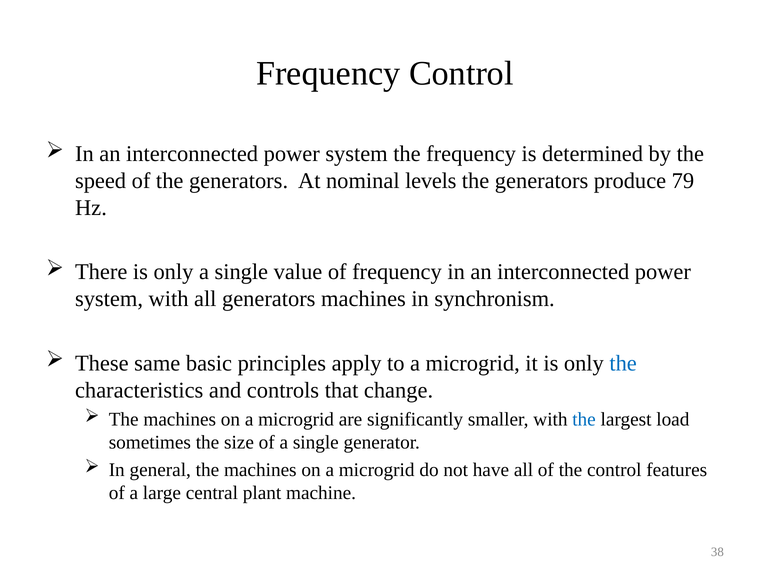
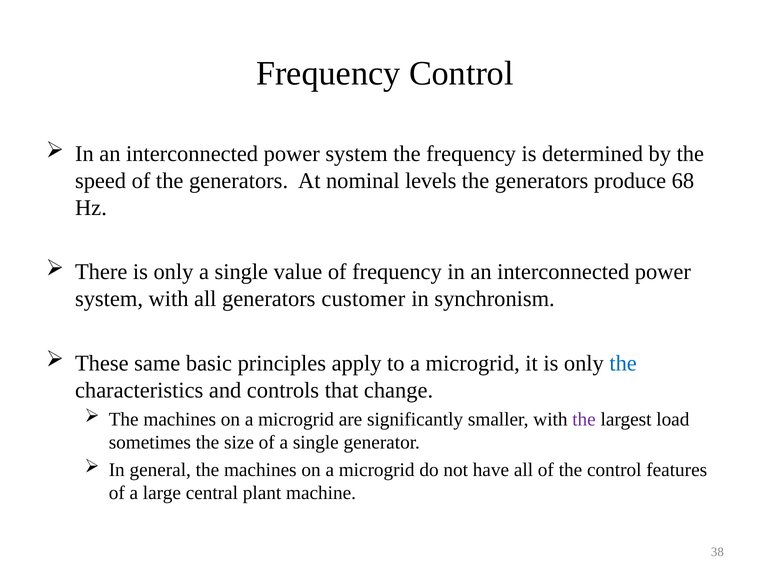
79: 79 -> 68 (683, 181)
generators machines: machines -> customer (363, 299)
the colour: blue -> purple (584, 419)
